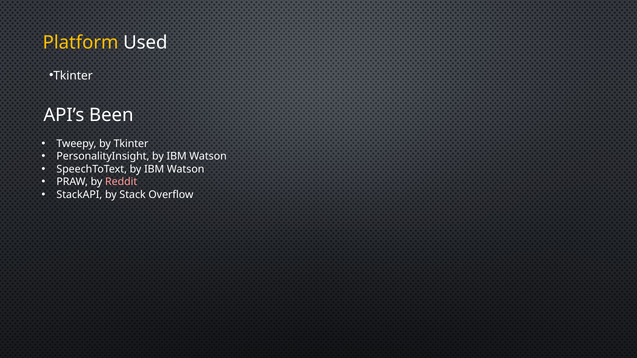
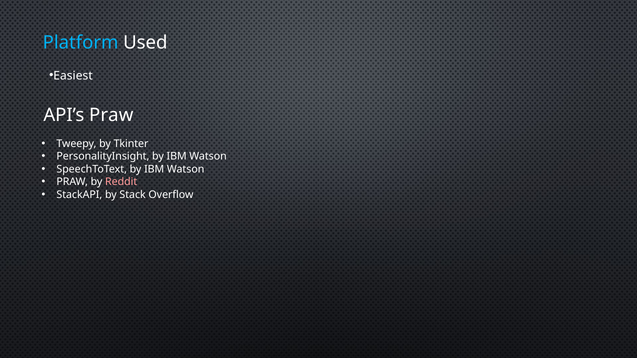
Platform colour: yellow -> light blue (81, 42)
Tkinter: Tkinter -> Easiest (73, 76)
API’s Been: Been -> Praw (111, 115)
